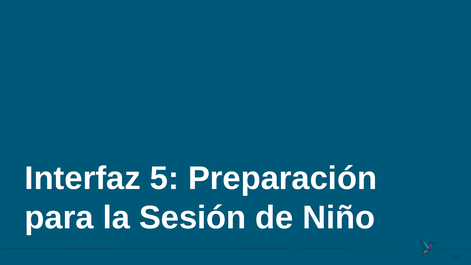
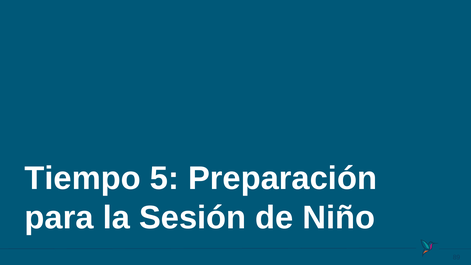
Interfaz: Interfaz -> Tiempo (83, 178)
